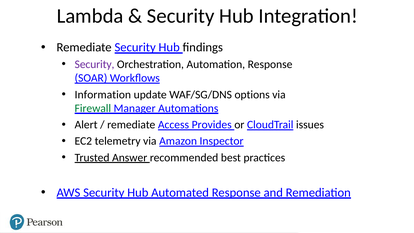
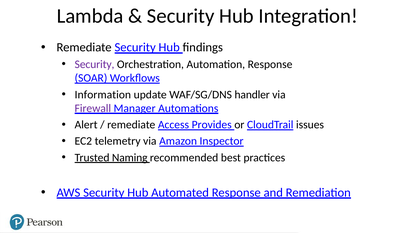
options: options -> handler (252, 95)
Firewall colour: green -> purple (93, 108)
Answer: Answer -> Naming (130, 157)
